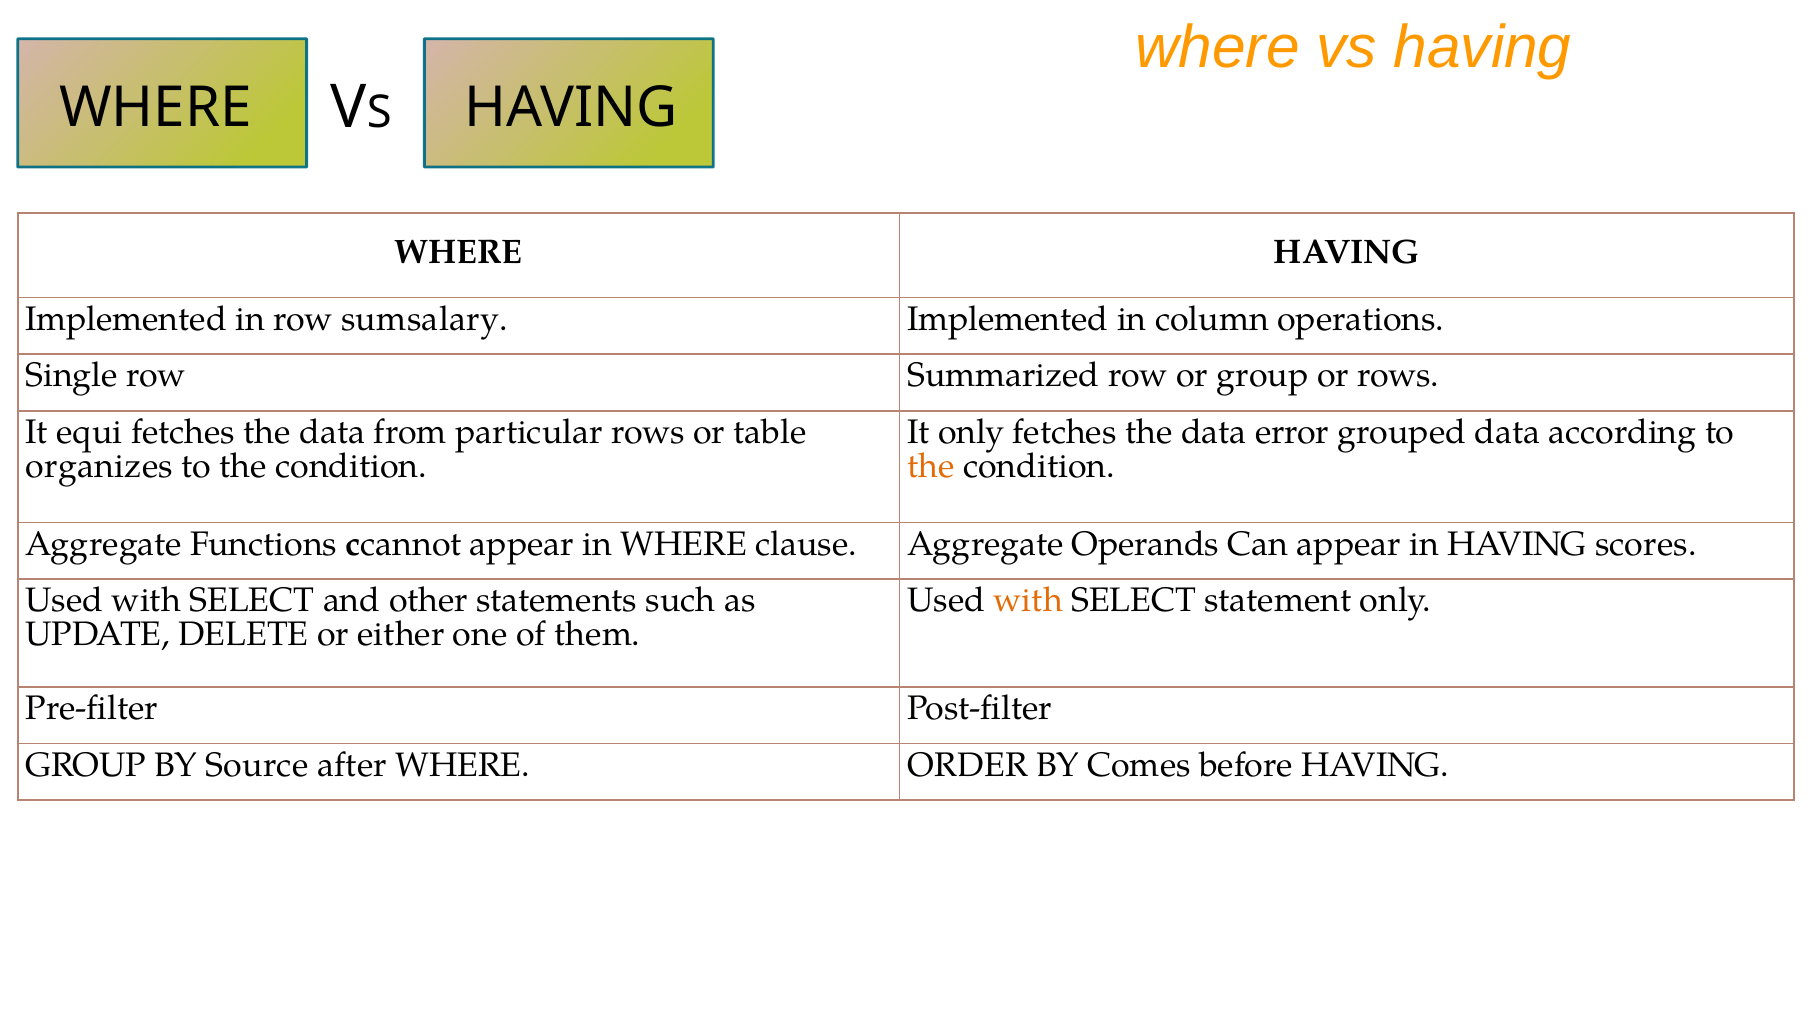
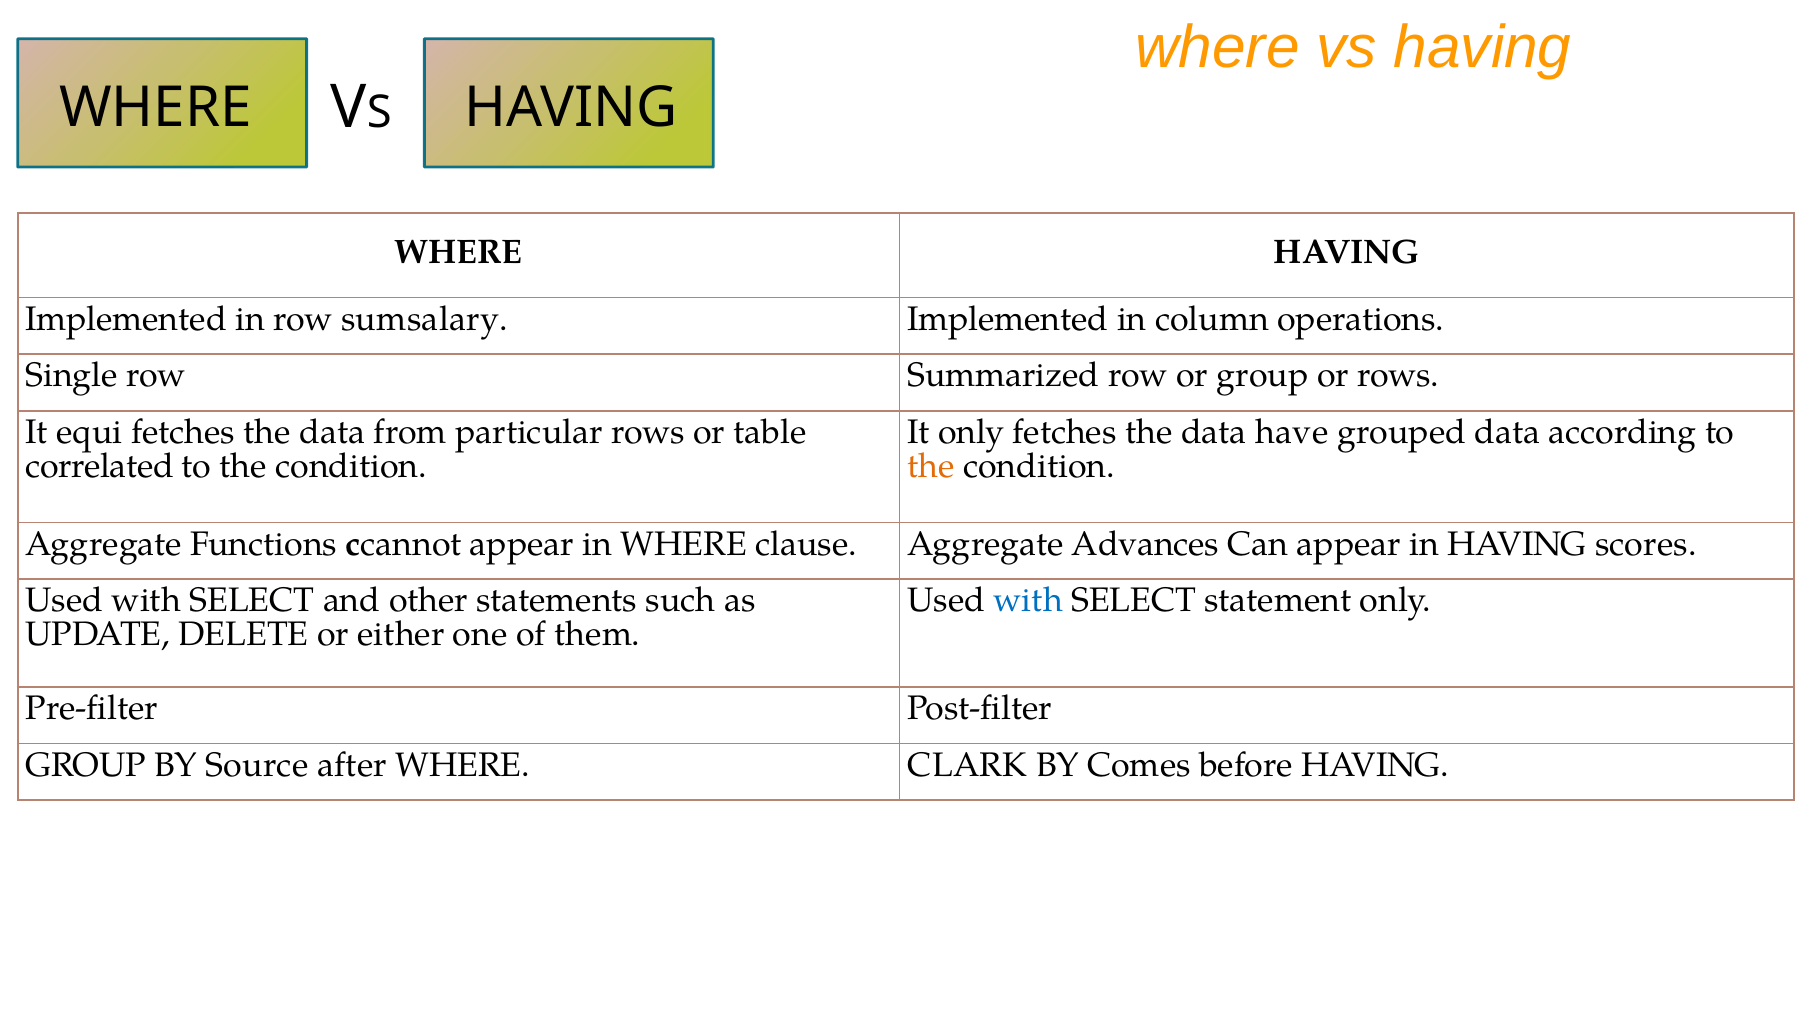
error: error -> have (1292, 432)
organizes: organizes -> correlated (100, 467)
Operands: Operands -> Advances (1146, 544)
with colour: orange -> blue (1028, 601)
ORDER: ORDER -> CLARK (968, 765)
